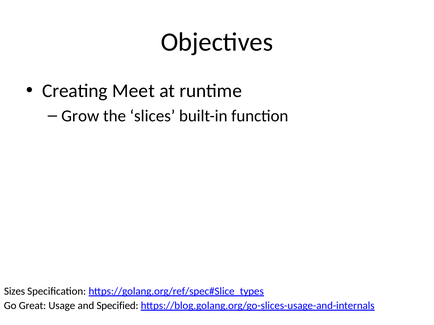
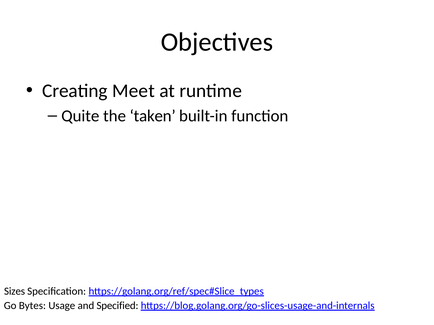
Grow: Grow -> Quite (80, 116)
slices: slices -> taken (153, 116)
Great: Great -> Bytes (32, 306)
